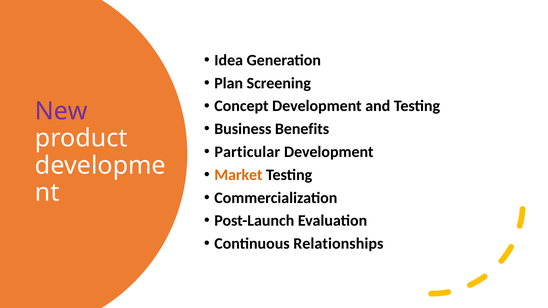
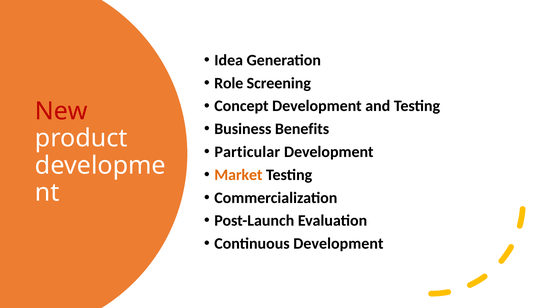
Plan: Plan -> Role (229, 83)
New colour: purple -> red (61, 111)
Continuous Relationships: Relationships -> Development (338, 244)
